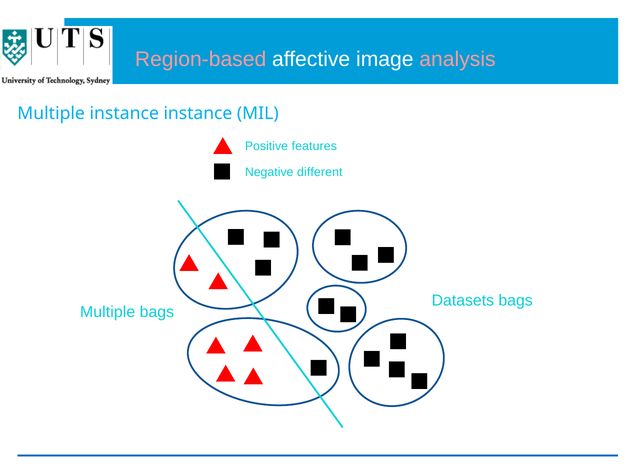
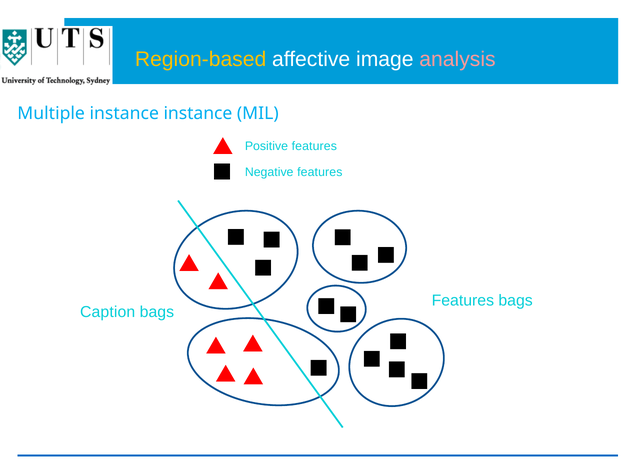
Region-based colour: pink -> yellow (201, 59)
Negative different: different -> features (320, 172)
Datasets: Datasets -> Features (463, 300)
Multiple: Multiple -> Caption (108, 312)
